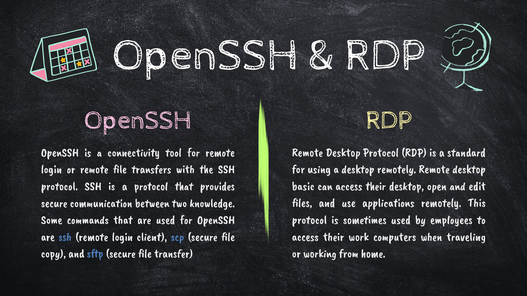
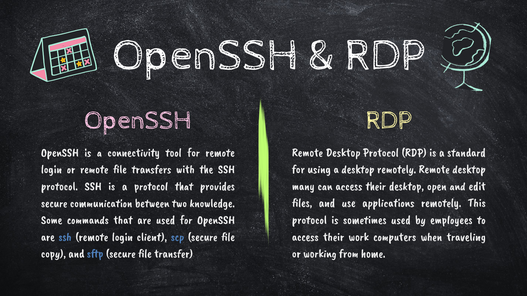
basic: basic -> many (303, 186)
